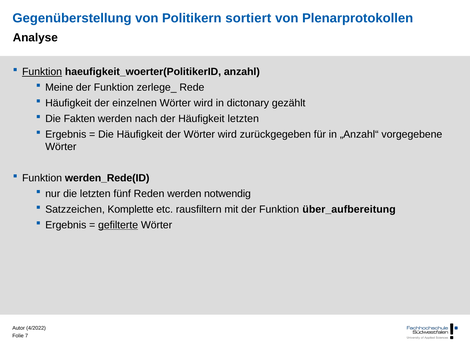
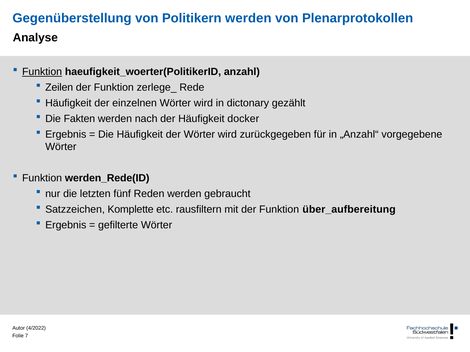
Politikern sortiert: sortiert -> werden (248, 18)
Meine: Meine -> Zeilen (59, 88)
Häufigkeit letzten: letzten -> docker (243, 119)
notwendig: notwendig -> gebraucht (227, 194)
gefilterte underline: present -> none (118, 225)
